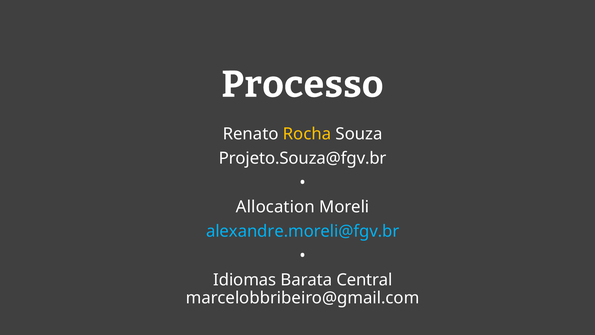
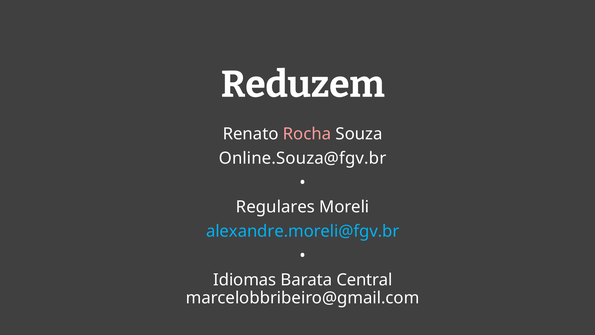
Processo: Processo -> Reduzem (303, 84)
Rocha colour: yellow -> pink (307, 134)
Projeto.Souza@fgv.br: Projeto.Souza@fgv.br -> Online.Souza@fgv.br (303, 158)
Allocation: Allocation -> Regulares (275, 207)
